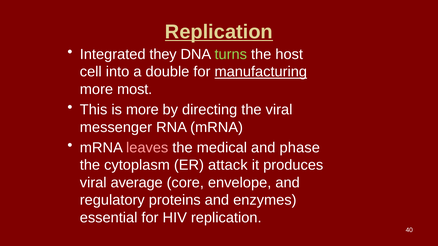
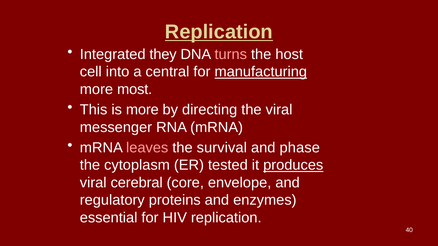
turns colour: light green -> pink (231, 54)
double: double -> central (167, 72)
medical: medical -> survival (222, 148)
attack: attack -> tested (228, 165)
produces underline: none -> present (293, 165)
average: average -> cerebral (137, 183)
